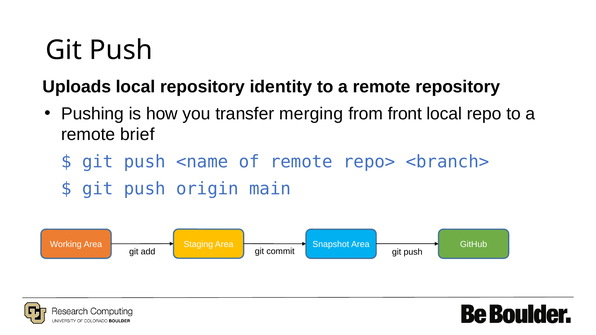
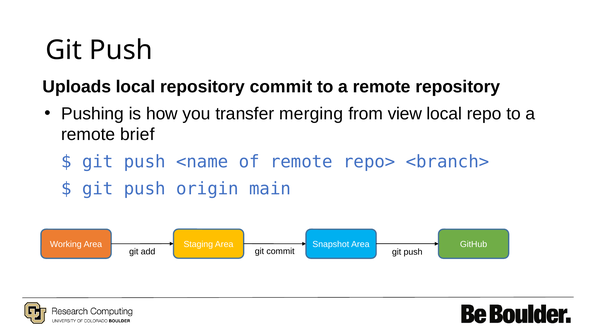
repository identity: identity -> commit (281, 87)
front: front -> view (405, 114)
